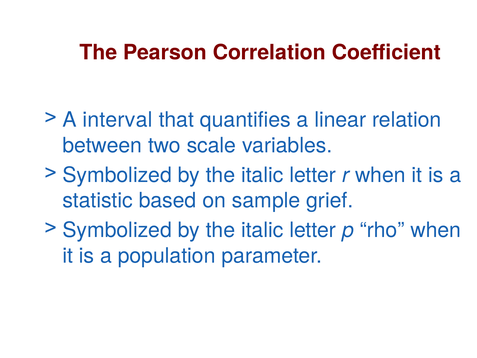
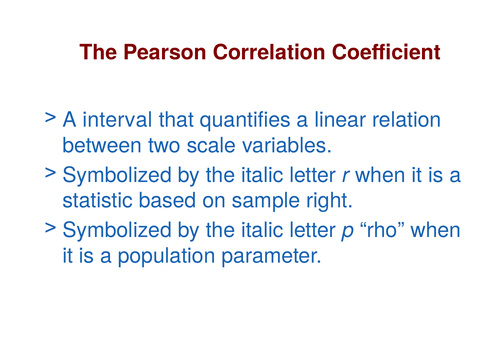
grief: grief -> right (330, 200)
